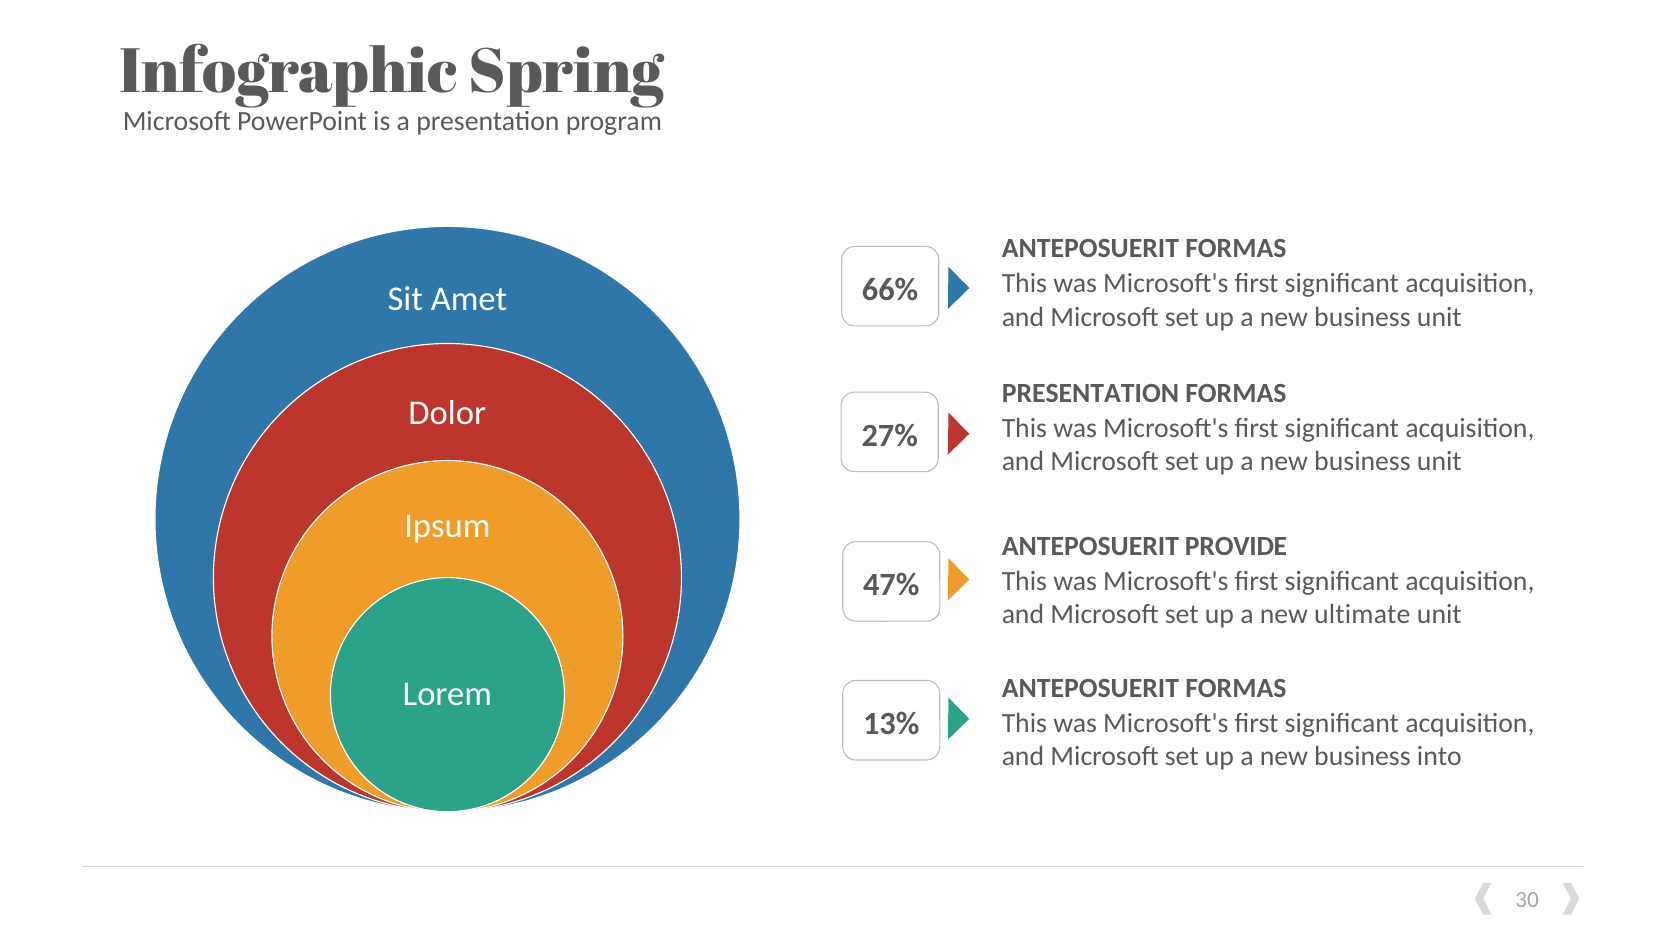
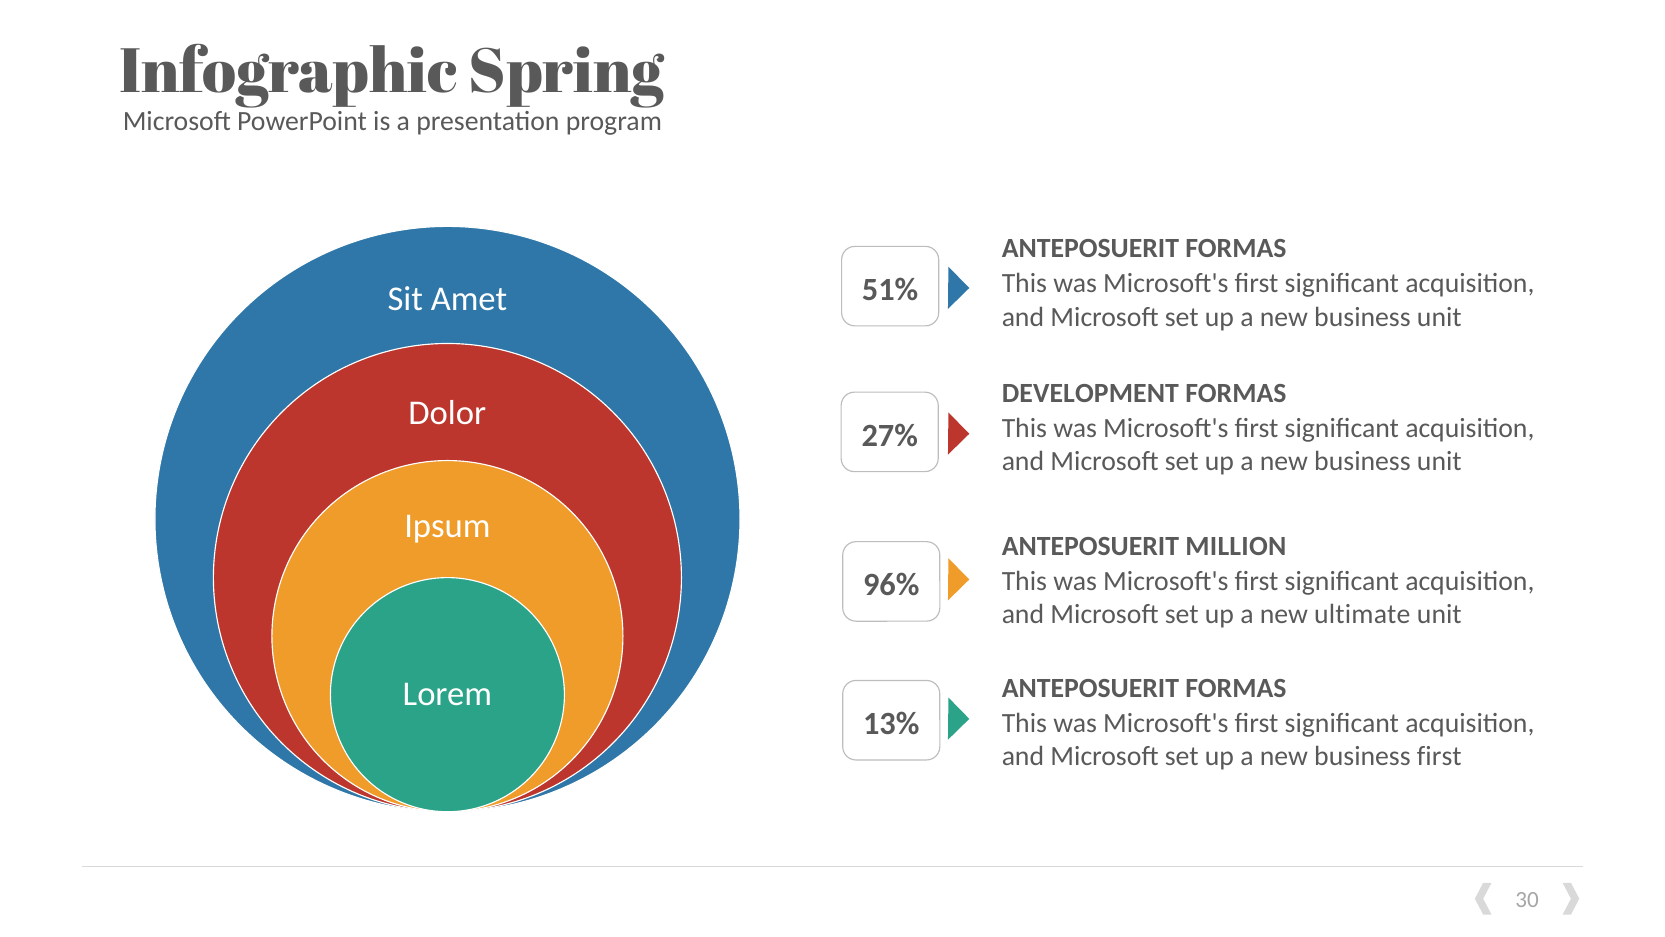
66%: 66% -> 51% (890, 290)
PRESENTATION: PRESENTATION -> DEVELOPMENT (1090, 393)
PROVIDE: PROVIDE -> MILLION (1236, 546)
47%: 47% -> 96% (891, 585)
business into: into -> first (1439, 756)
